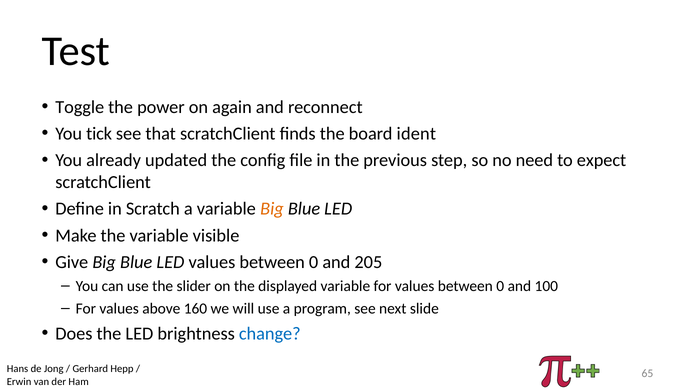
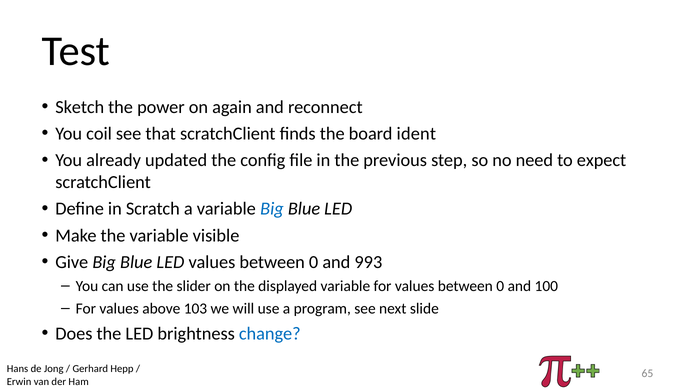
Toggle: Toggle -> Sketch (80, 107)
tick: tick -> coil (99, 134)
Big colour: orange -> blue (272, 209)
205: 205 -> 993 (368, 262)
160: 160 -> 103 (195, 308)
